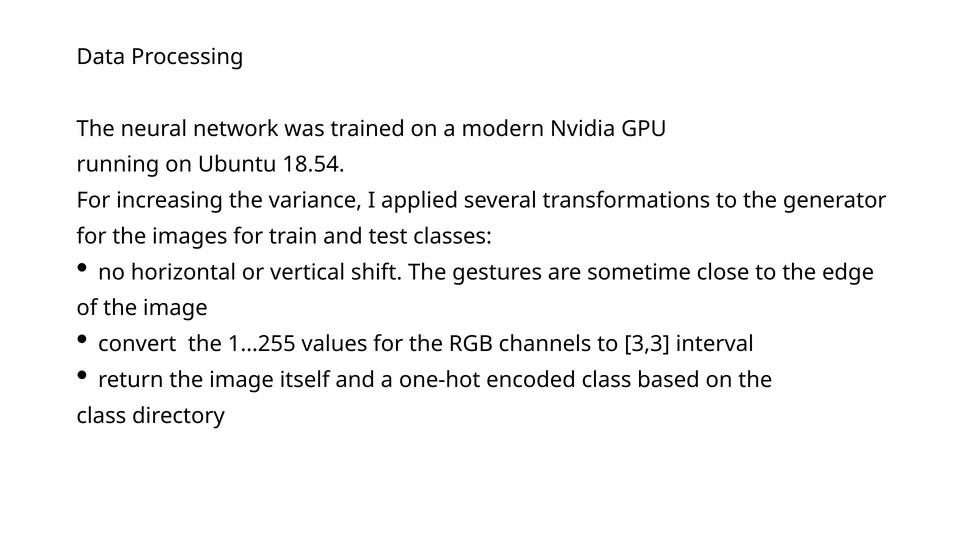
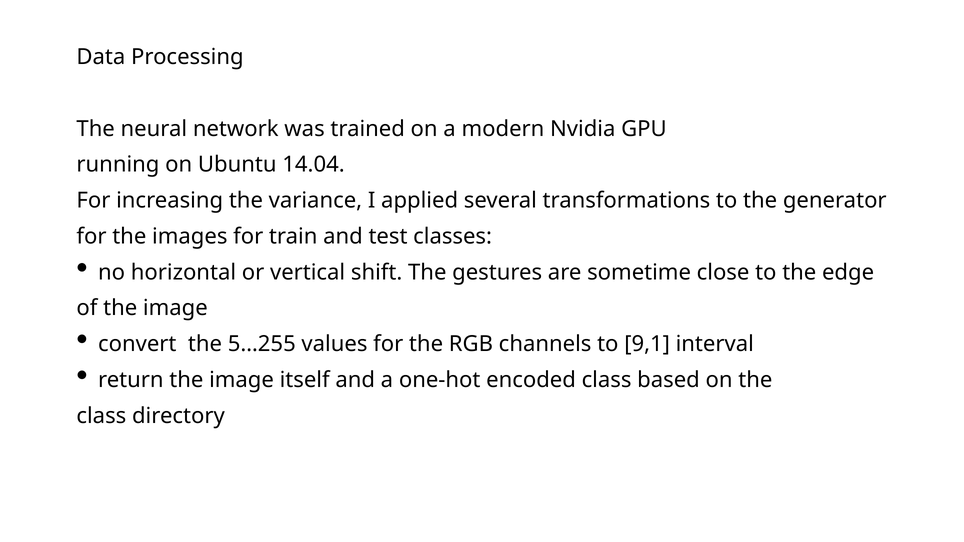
18.54: 18.54 -> 14.04 (314, 165)
1…255: 1…255 -> 5…255 (262, 344)
3,3: 3,3 -> 9,1 (647, 344)
